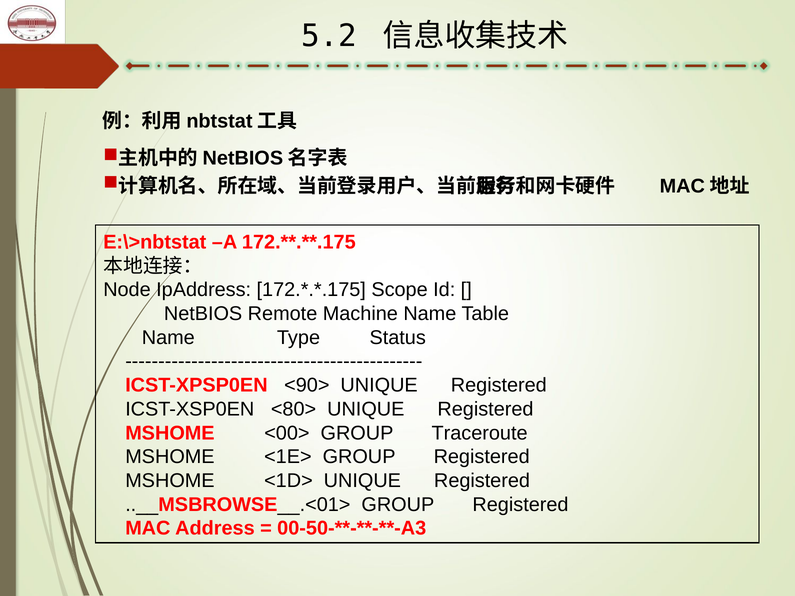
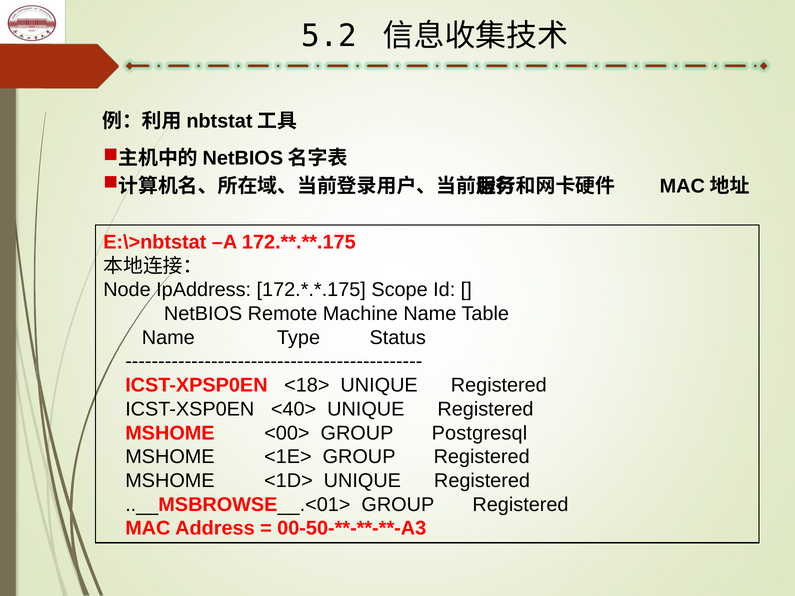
<90>: <90> -> <18> (307, 385)
<80>: <80> -> <40> (294, 409)
Traceroute: Traceroute -> Postgresql (479, 433)
